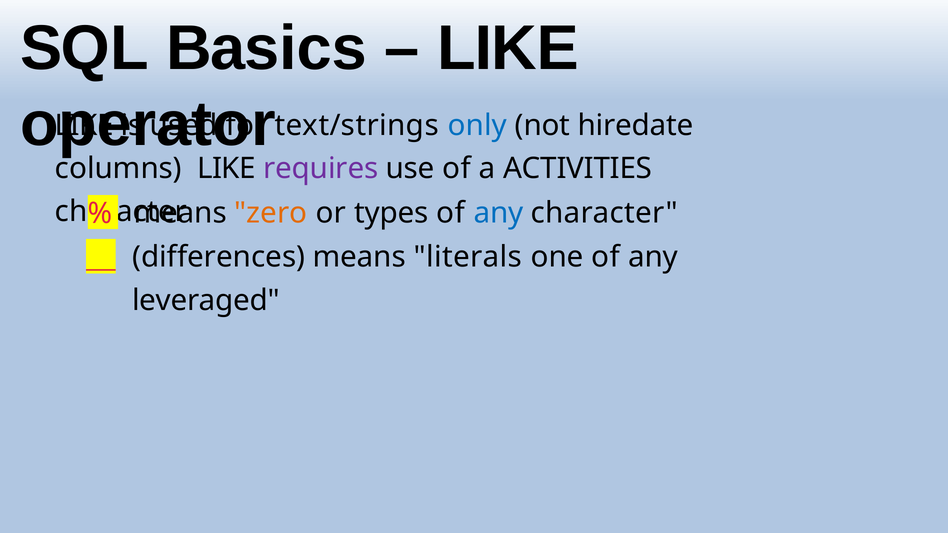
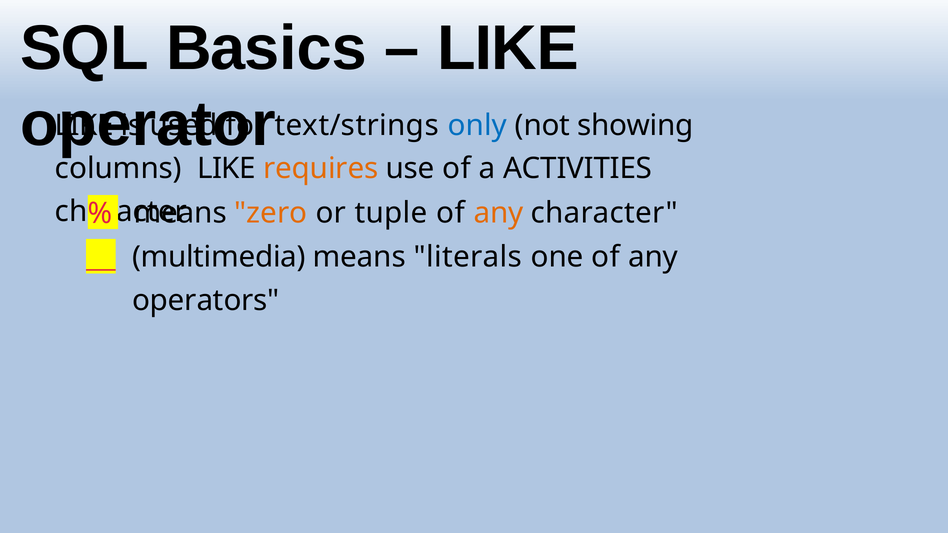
hiredate: hiredate -> showing (635, 126)
requires colour: purple -> orange (321, 169)
types: types -> tuple (391, 213)
any colour: blue -> orange (499, 213)
differences: differences -> multimedia (219, 257)
leveraged: leveraged -> operators (206, 301)
